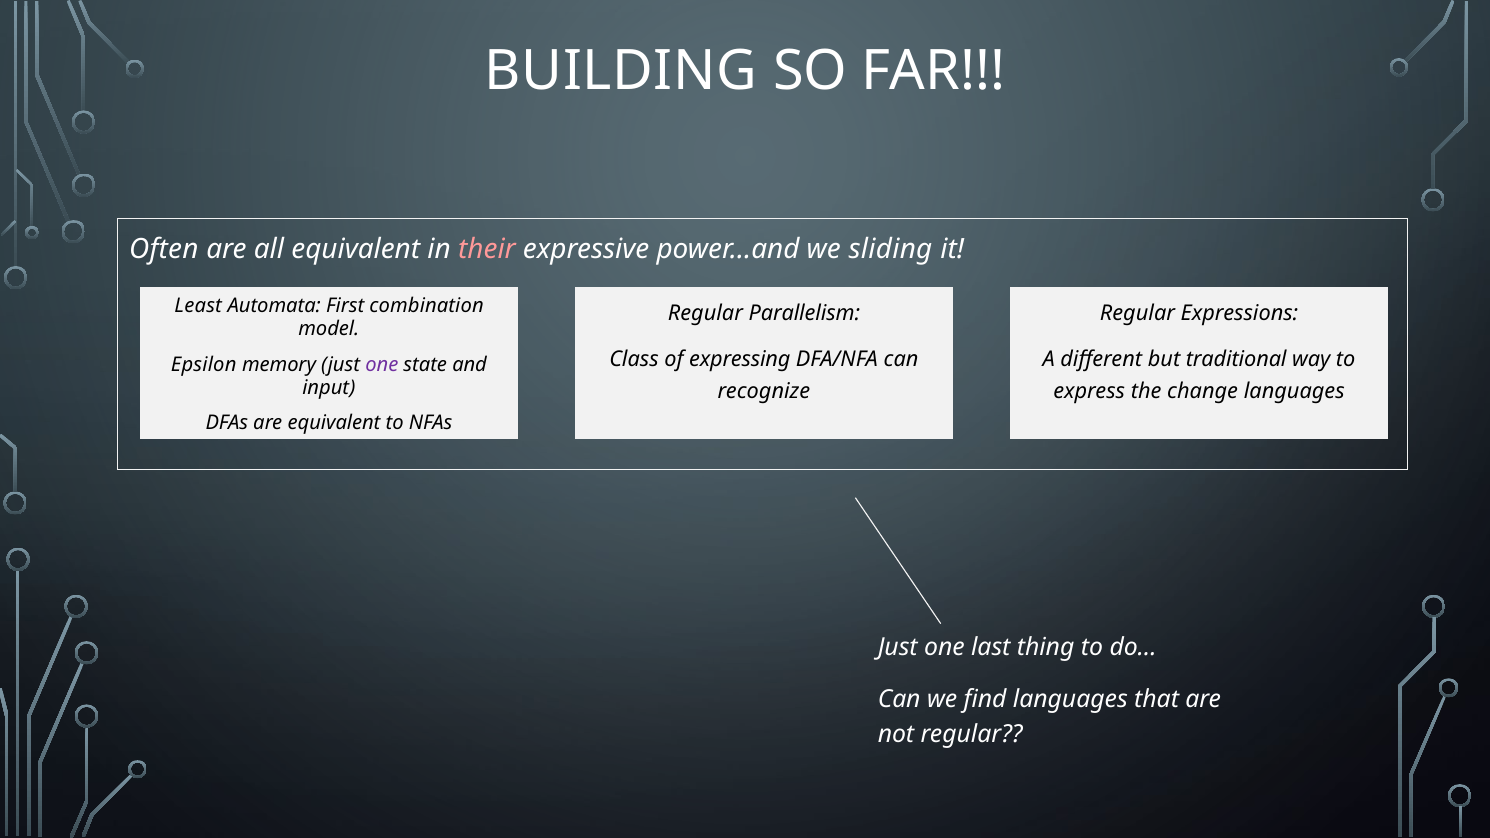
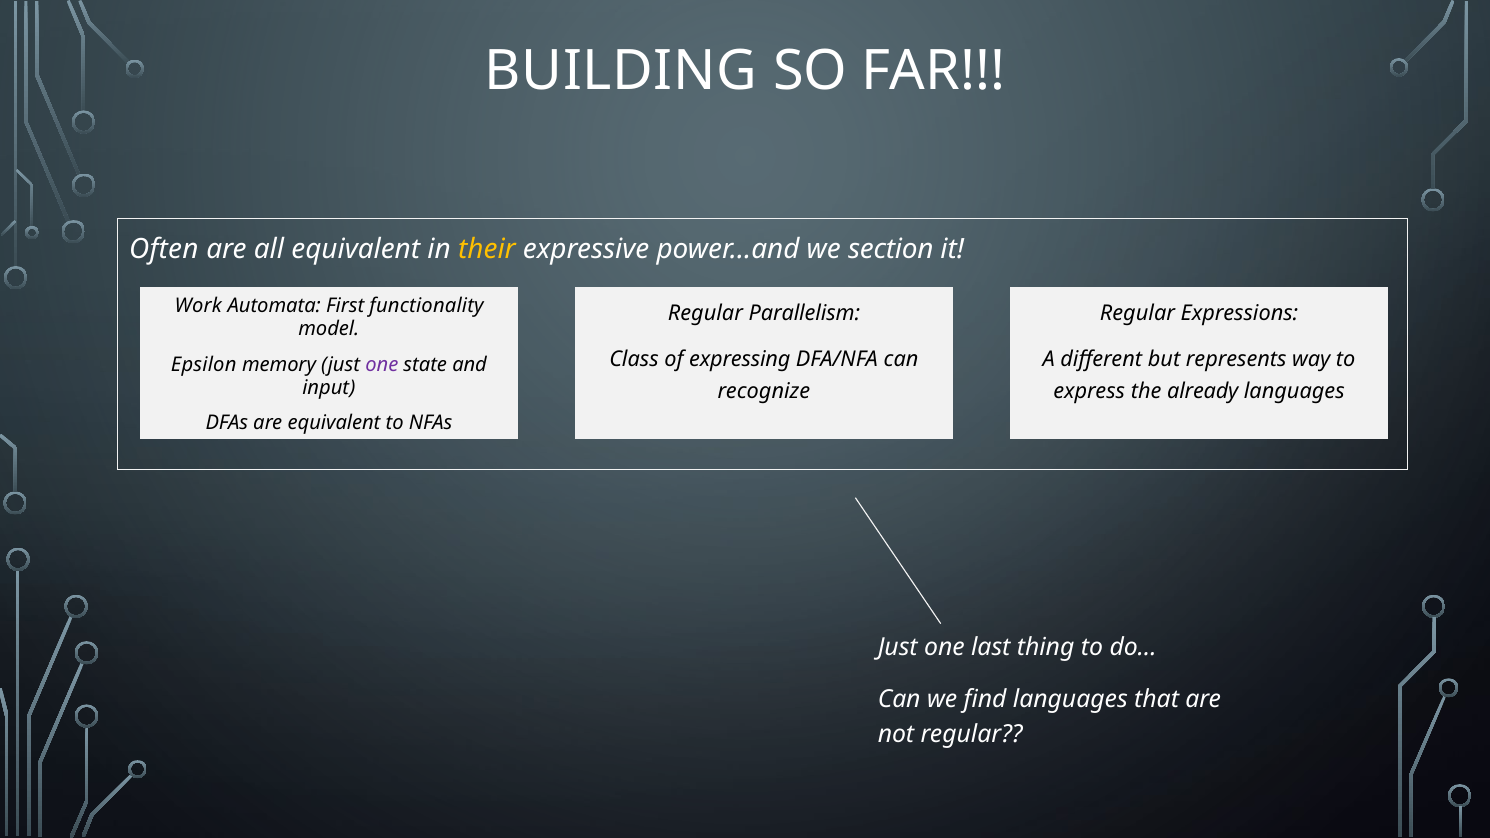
their colour: pink -> yellow (487, 249)
sliding: sliding -> section (891, 249)
Least: Least -> Work (198, 306)
combination: combination -> functionality (427, 306)
traditional: traditional -> represents (1236, 360)
change: change -> already (1203, 391)
